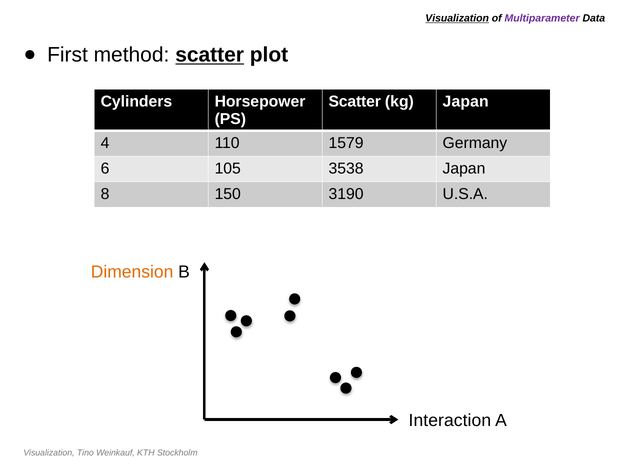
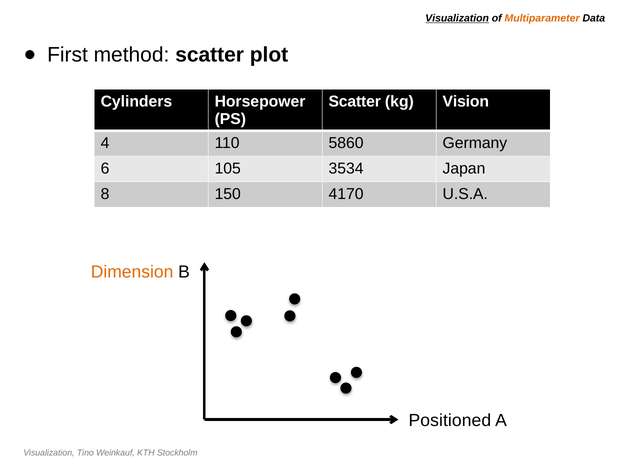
Multiparameter colour: purple -> orange (542, 18)
scatter underline: present -> none (210, 55)
kg Japan: Japan -> Vision (466, 101)
1579: 1579 -> 5860 (346, 143)
3538: 3538 -> 3534 (346, 168)
3190: 3190 -> 4170 (346, 194)
Interaction: Interaction -> Positioned (450, 420)
